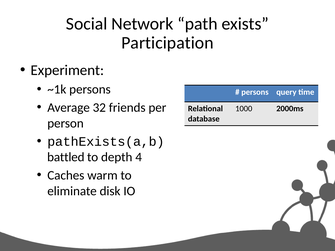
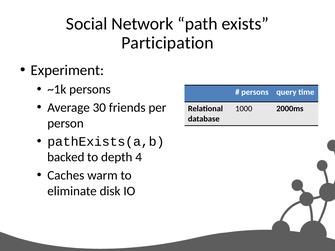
32: 32 -> 30 (99, 108)
battled: battled -> backed (66, 157)
